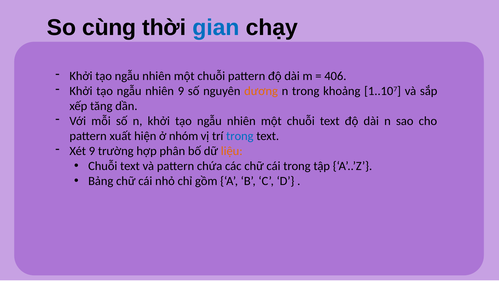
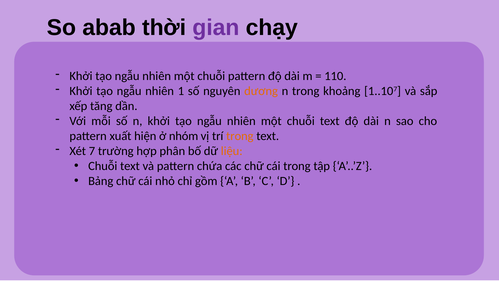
cùng: cùng -> abab (109, 27)
gian colour: blue -> purple (216, 27)
406: 406 -> 110 (335, 76)
nhiên 9: 9 -> 1 (181, 91)
trong colour: blue -> orange (240, 136)
Xét 9: 9 -> 7 (92, 151)
